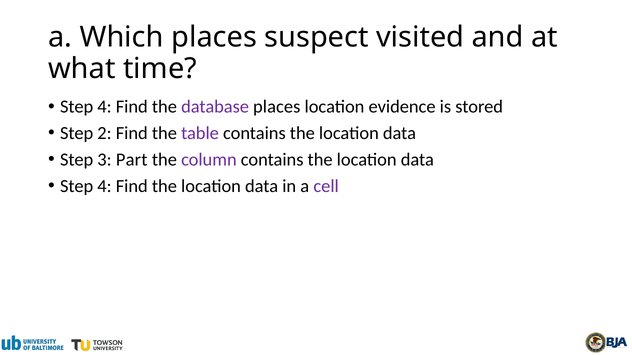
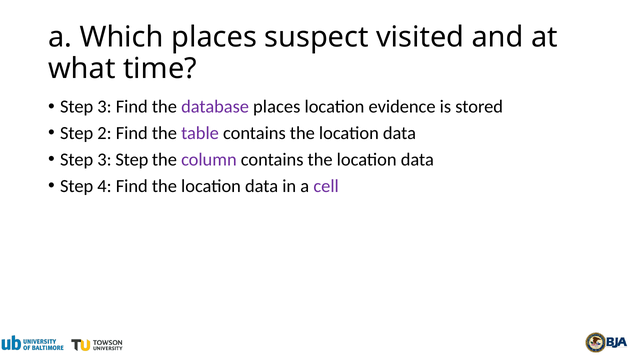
4: 4 -> 3 (104, 107)
3 Part: Part -> Step (132, 160)
